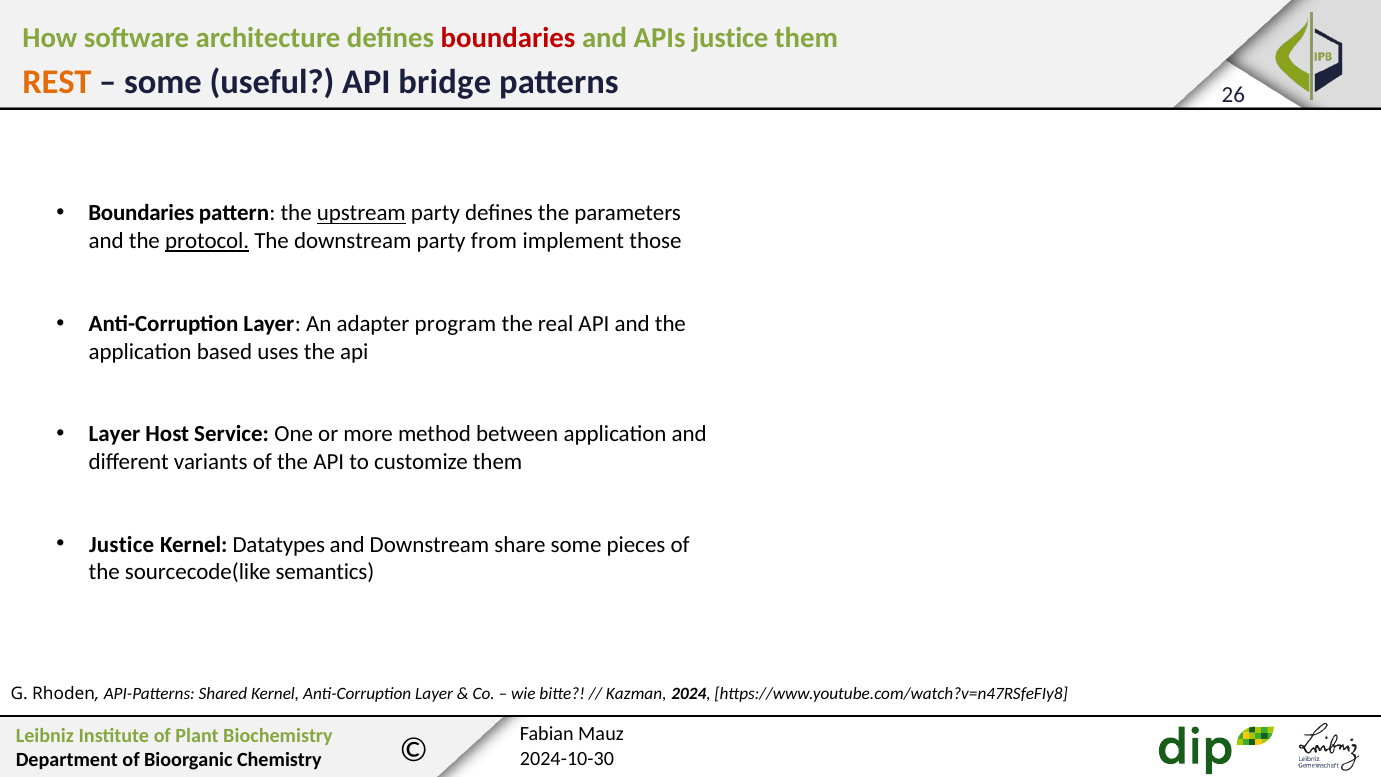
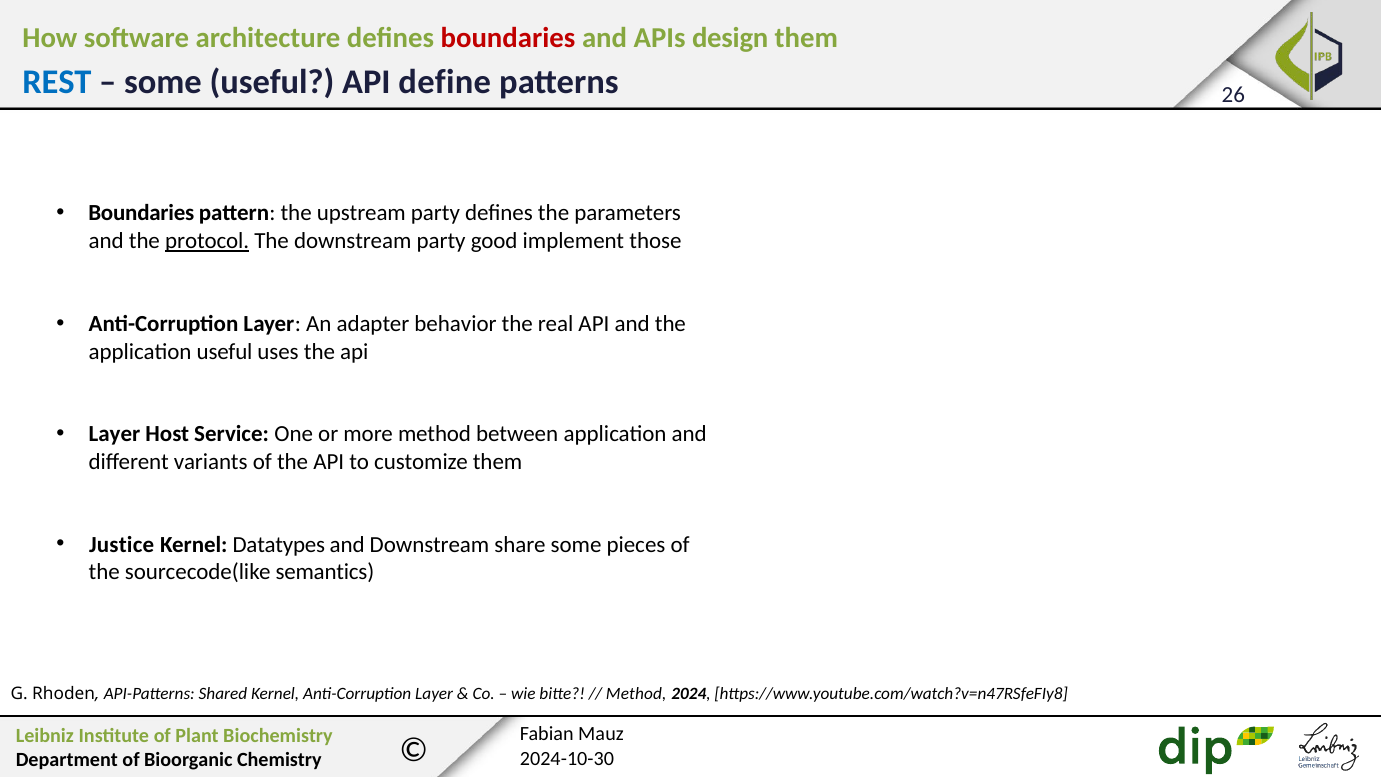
APIs justice: justice -> design (730, 38)
REST colour: orange -> blue (57, 82)
bridge: bridge -> define (445, 82)
upstream underline: present -> none (361, 213)
from: from -> good (494, 241)
program: program -> behavior (456, 324)
application based: based -> useful (225, 351)
Kazman: Kazman -> Method (636, 694)
